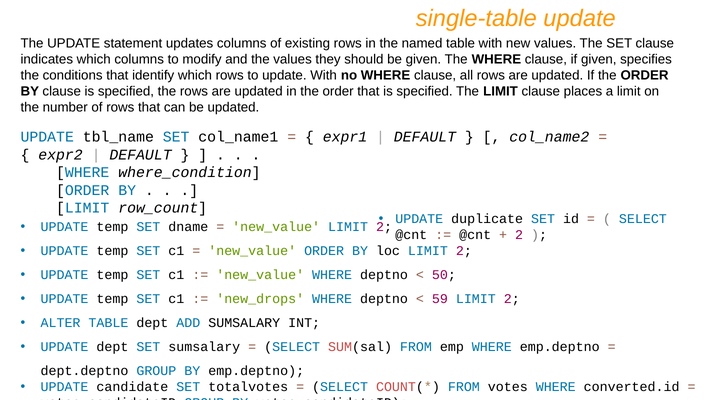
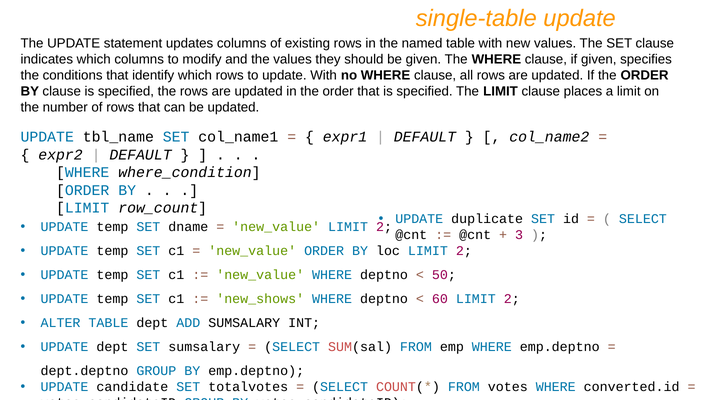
2: 2 -> 3 (519, 235)
new_drops: new_drops -> new_shows (260, 299)
59: 59 -> 60 (440, 299)
